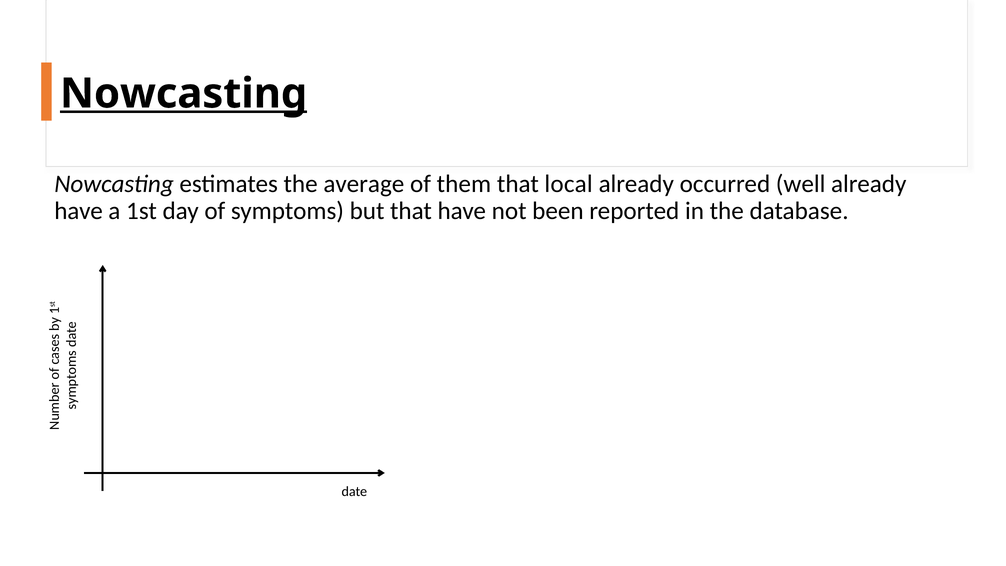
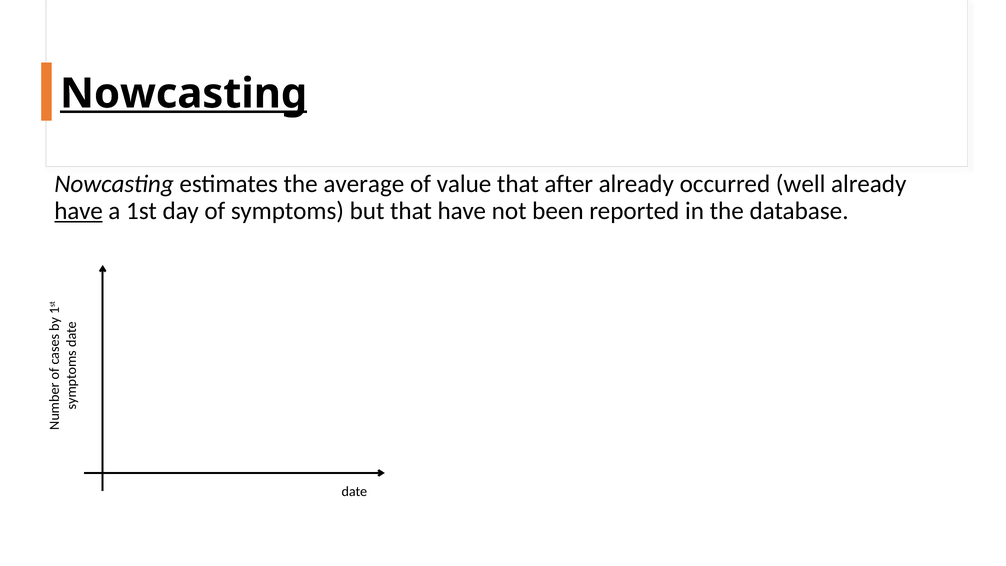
them: them -> value (464, 184)
local: local -> after (569, 184)
have underline: none -> present (79, 211)
